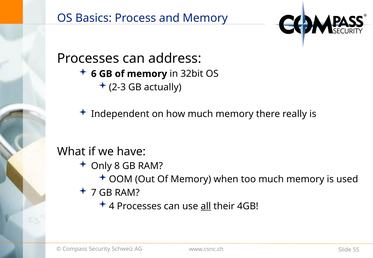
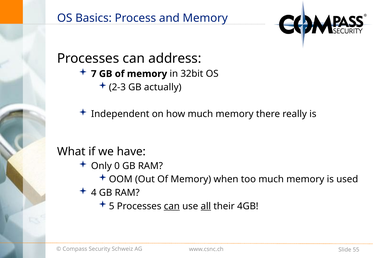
6: 6 -> 7 (94, 74)
8: 8 -> 0 (117, 166)
7: 7 -> 4 (94, 193)
4: 4 -> 5 (112, 206)
can underline: none -> present (172, 206)
